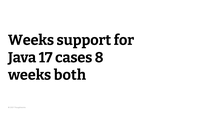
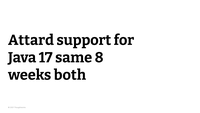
Weeks: Weeks -> Attard (31, 40)
cases: cases -> same (74, 57)
